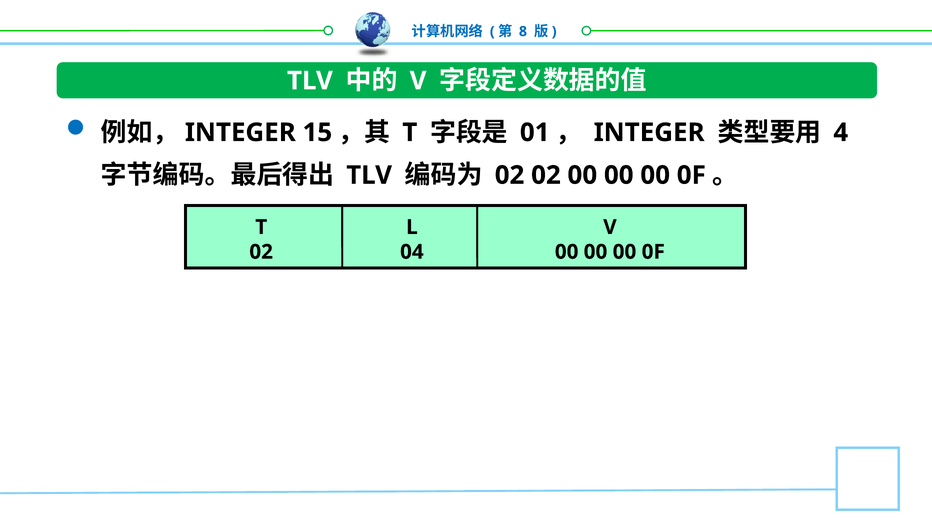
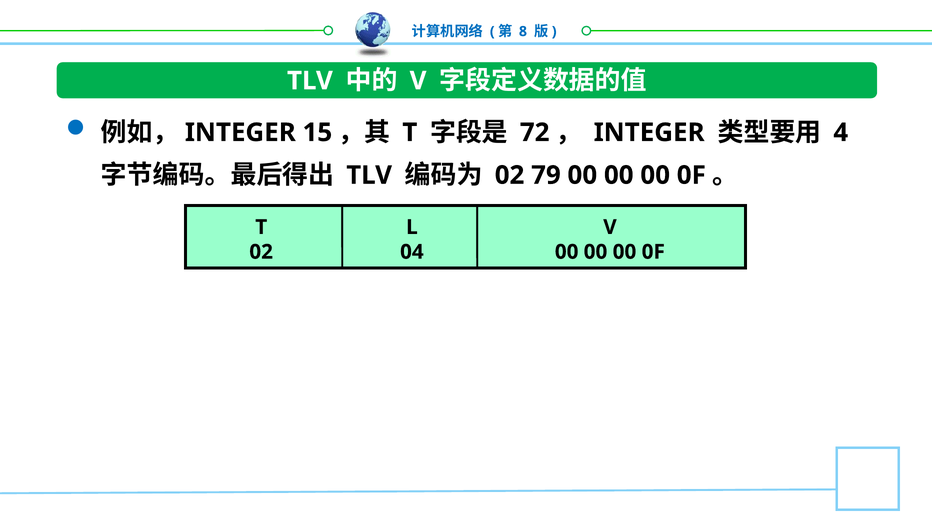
01: 01 -> 72 (535, 133)
02 02: 02 -> 79 (546, 175)
